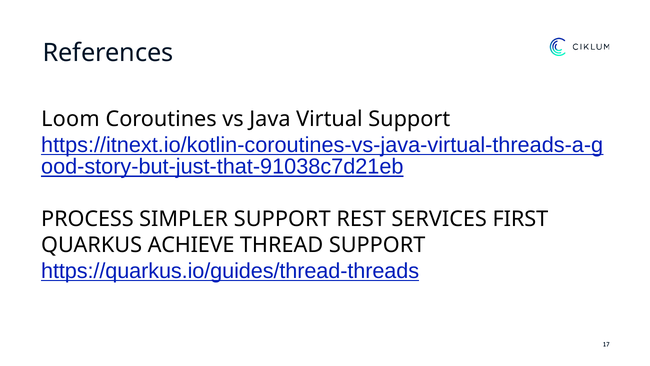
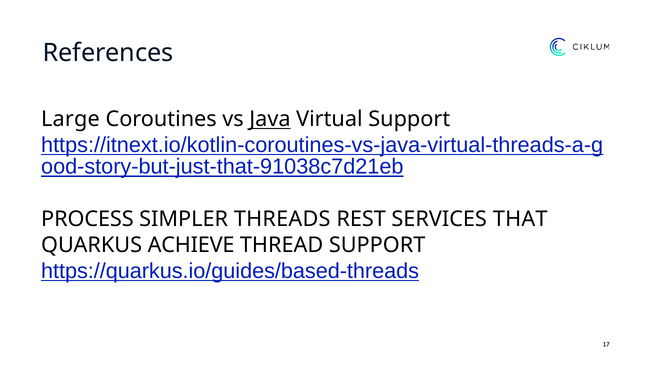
Loom: Loom -> Large (70, 119)
Java underline: none -> present (270, 119)
SIMPLER SUPPORT: SUPPORT -> THREADS (282, 219)
FIRST: FIRST -> THAT (520, 219)
https://quarkus.io/guides/thread-threads: https://quarkus.io/guides/thread-threads -> https://quarkus.io/guides/based-threads (230, 271)
